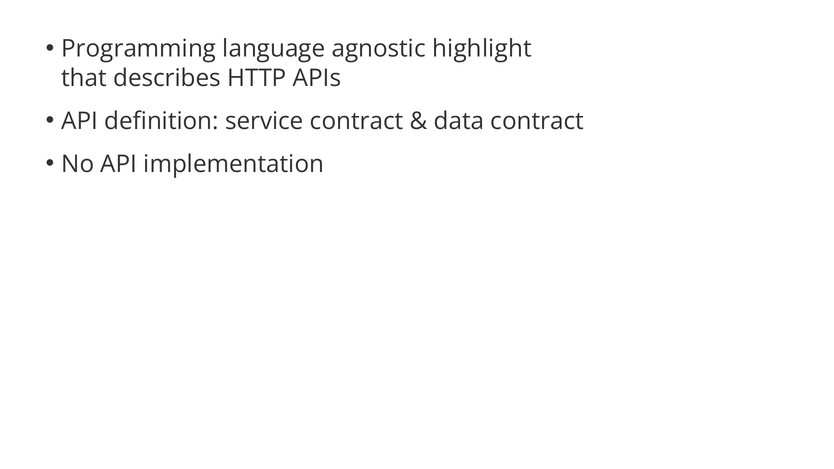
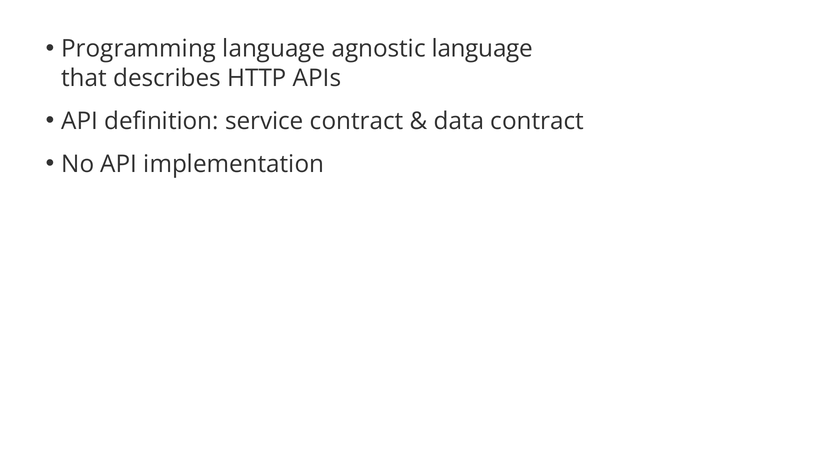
agnostic highlight: highlight -> language (482, 49)
